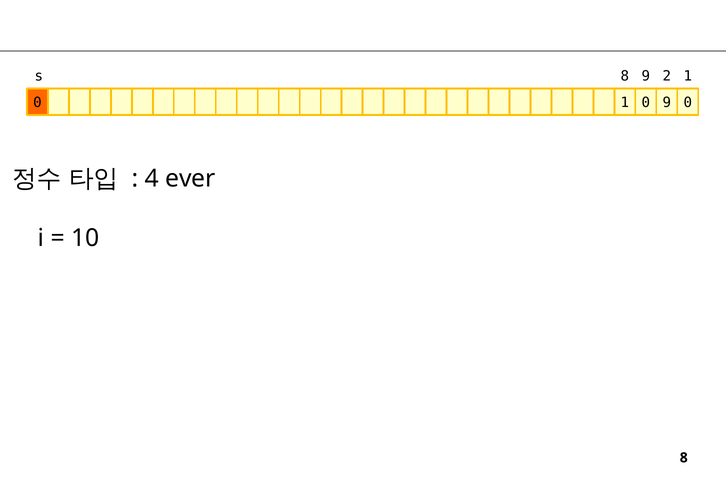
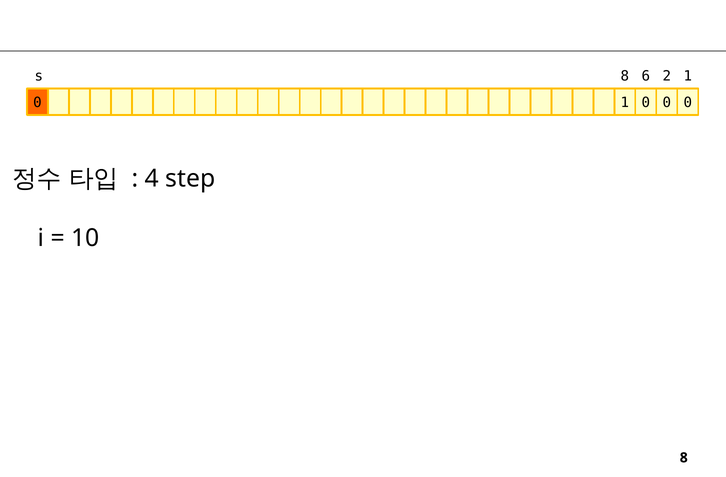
8 9: 9 -> 6 (646, 76)
1 0 9: 9 -> 0 (667, 103)
ever: ever -> step (190, 179)
